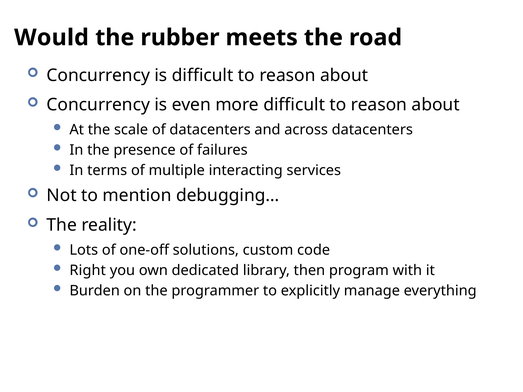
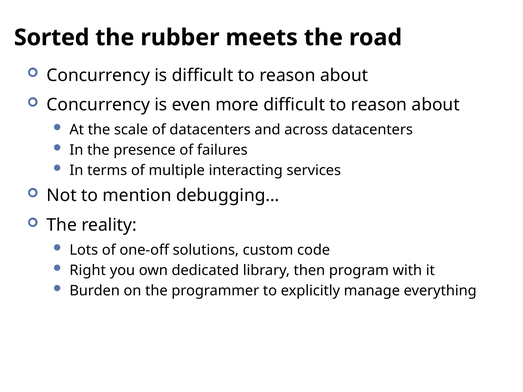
Would: Would -> Sorted (52, 38)
